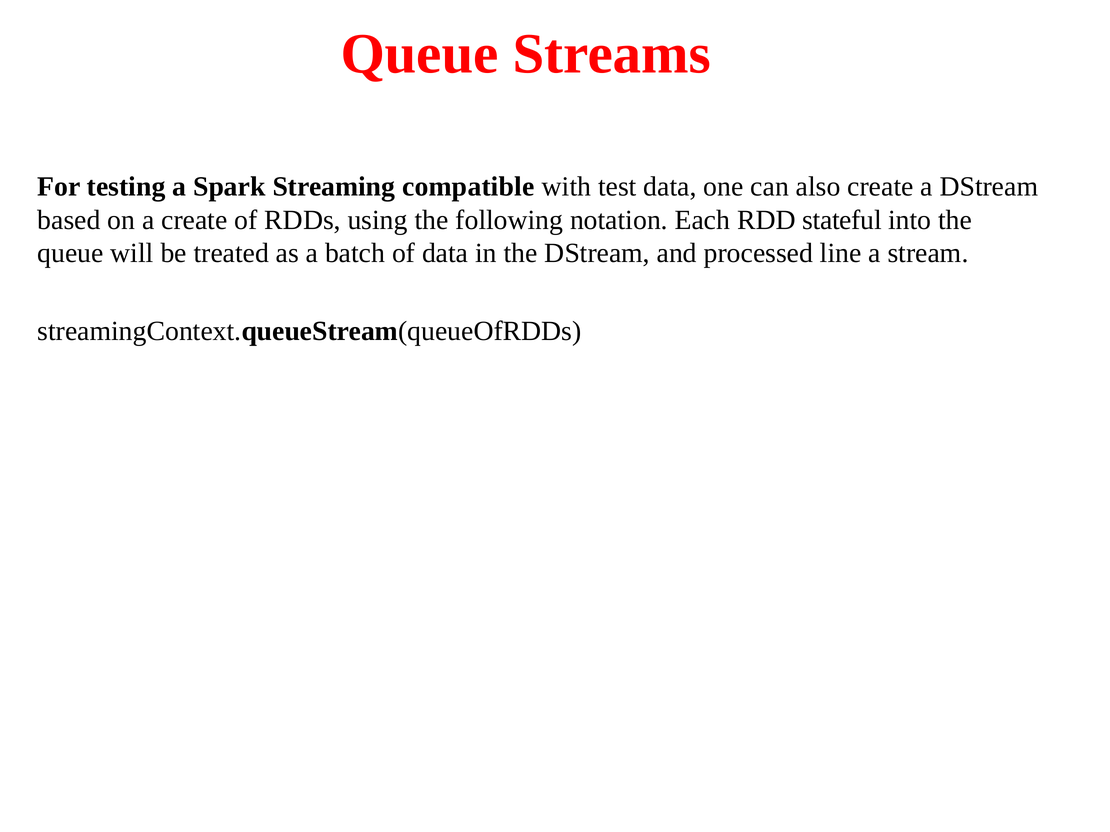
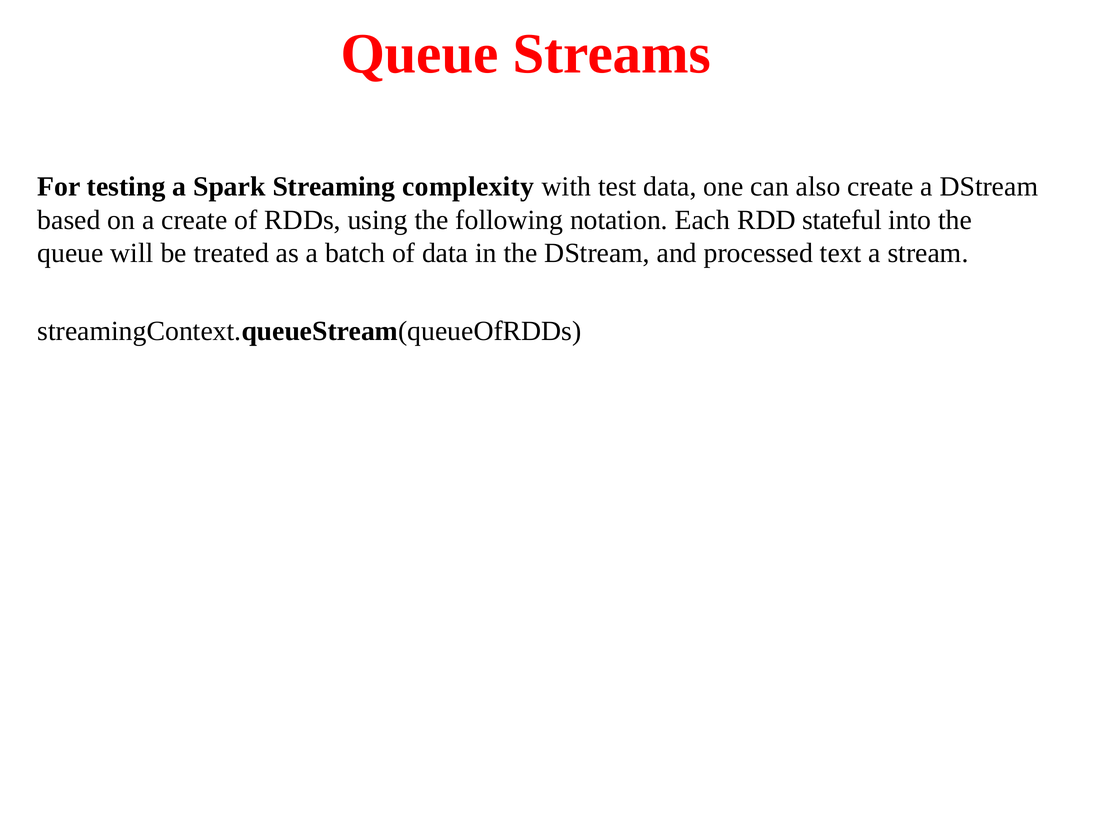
compatible: compatible -> complexity (468, 187)
line: line -> text (841, 253)
